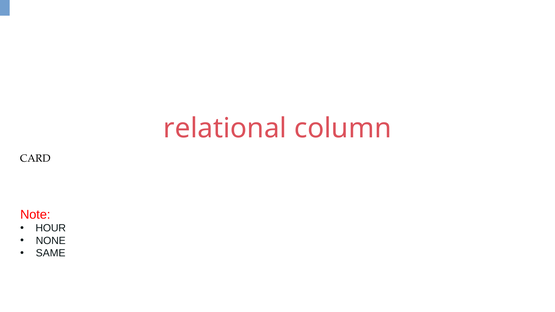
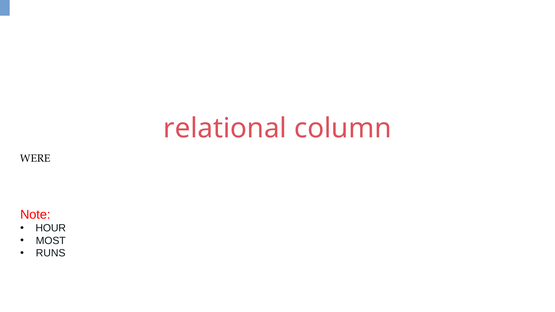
CARD: CARD -> WERE (35, 159)
NONE: NONE -> MOST (51, 241)
SAME: SAME -> RUNS (51, 253)
